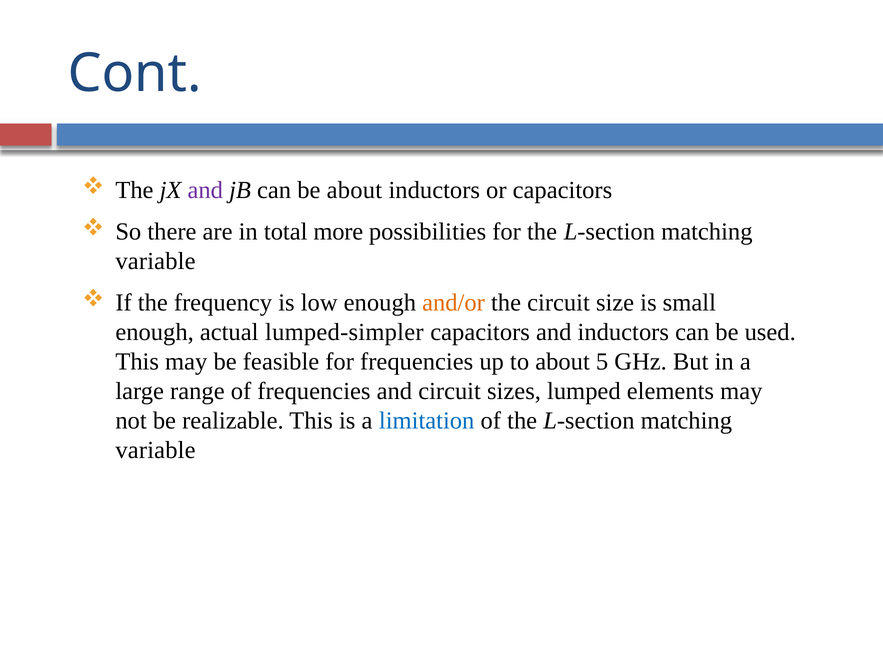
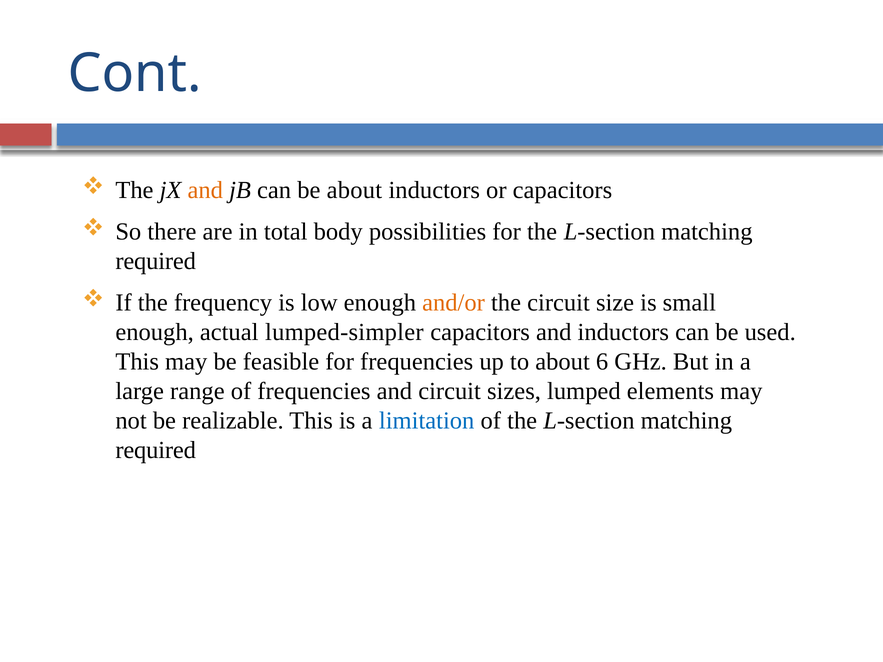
and colour: purple -> orange (205, 190)
more: more -> body (338, 232)
variable: variable -> required (156, 261)
5: 5 -> 6 (602, 362)
variable: variable -> required (156, 450)
